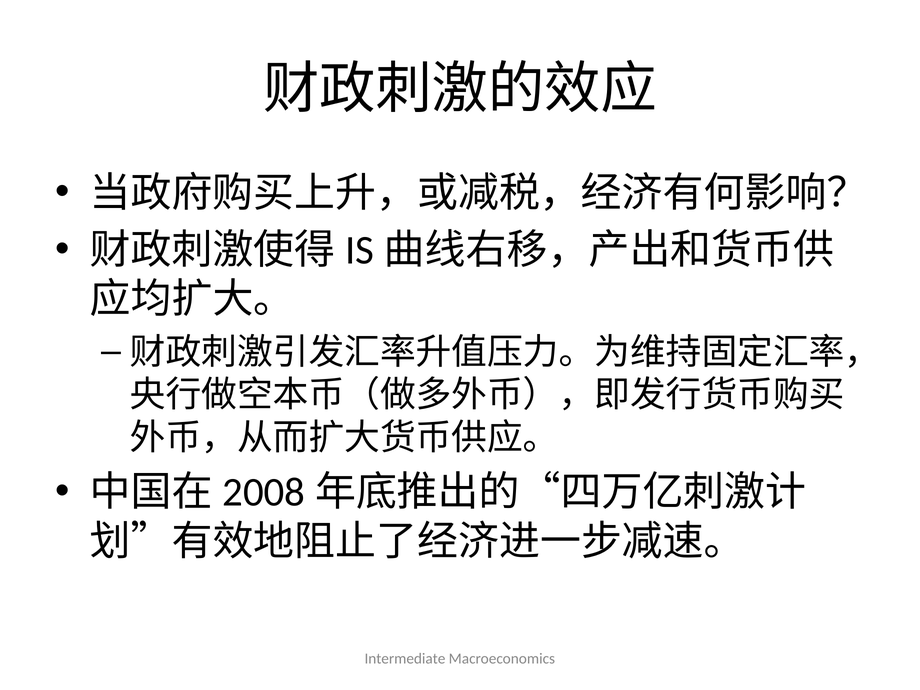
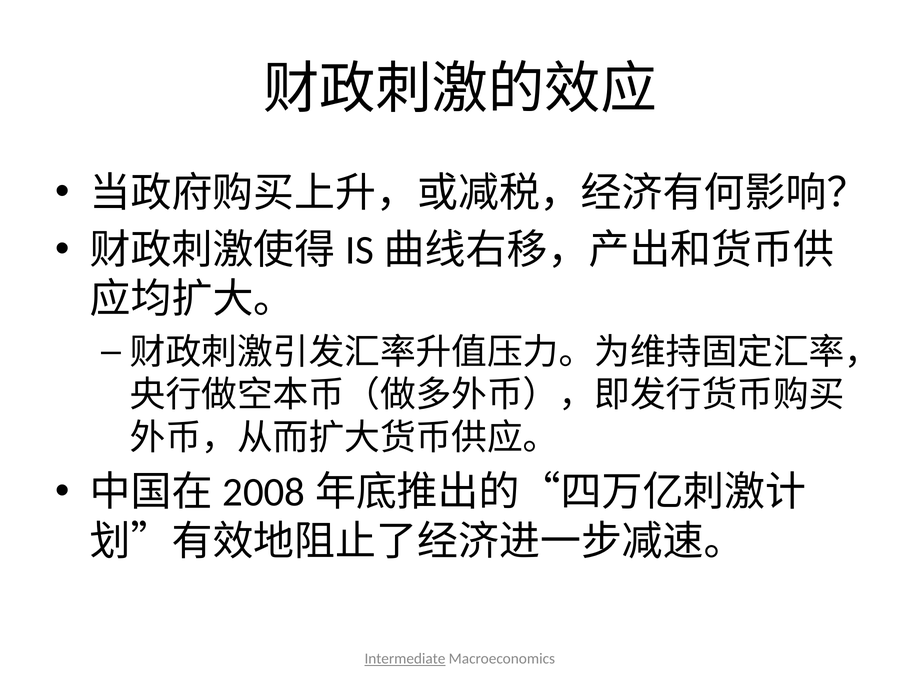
Intermediate underline: none -> present (405, 659)
